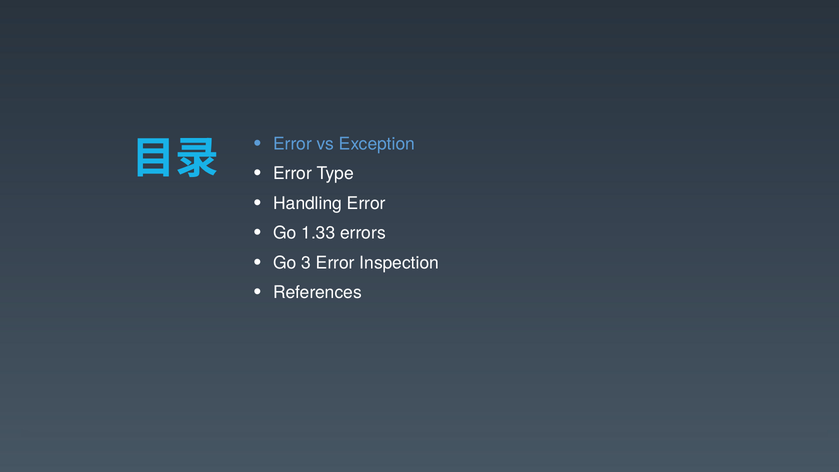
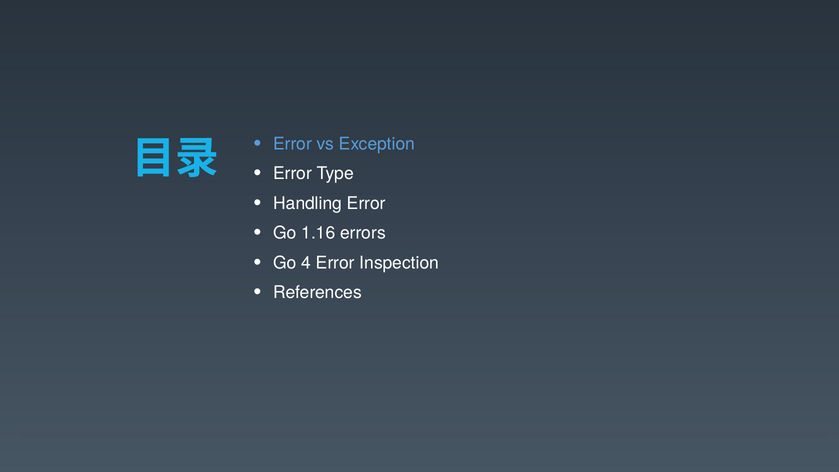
1.33: 1.33 -> 1.16 (318, 233)
3: 3 -> 4 (306, 263)
